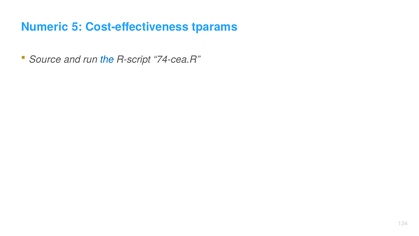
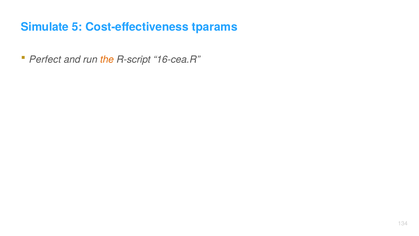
Numeric: Numeric -> Simulate (45, 27)
Source: Source -> Perfect (45, 59)
the colour: blue -> orange (107, 59)
74-cea.R: 74-cea.R -> 16-cea.R (177, 59)
